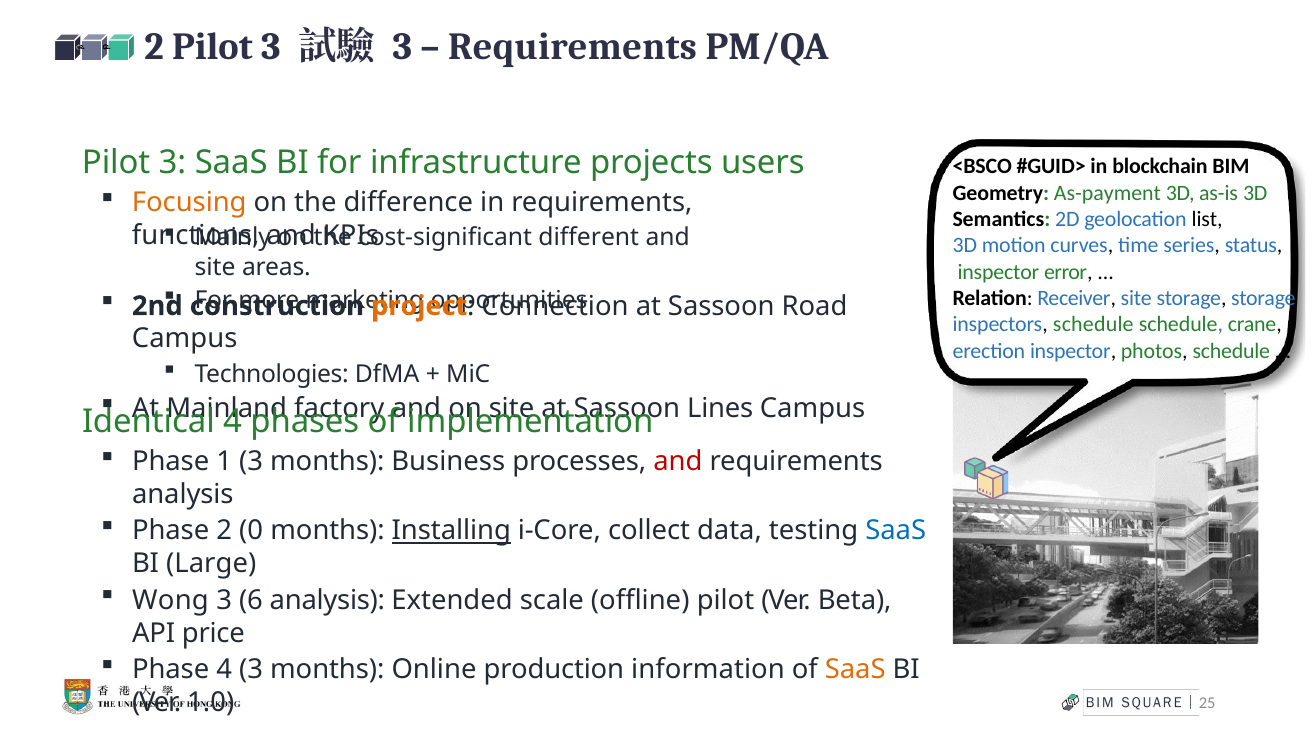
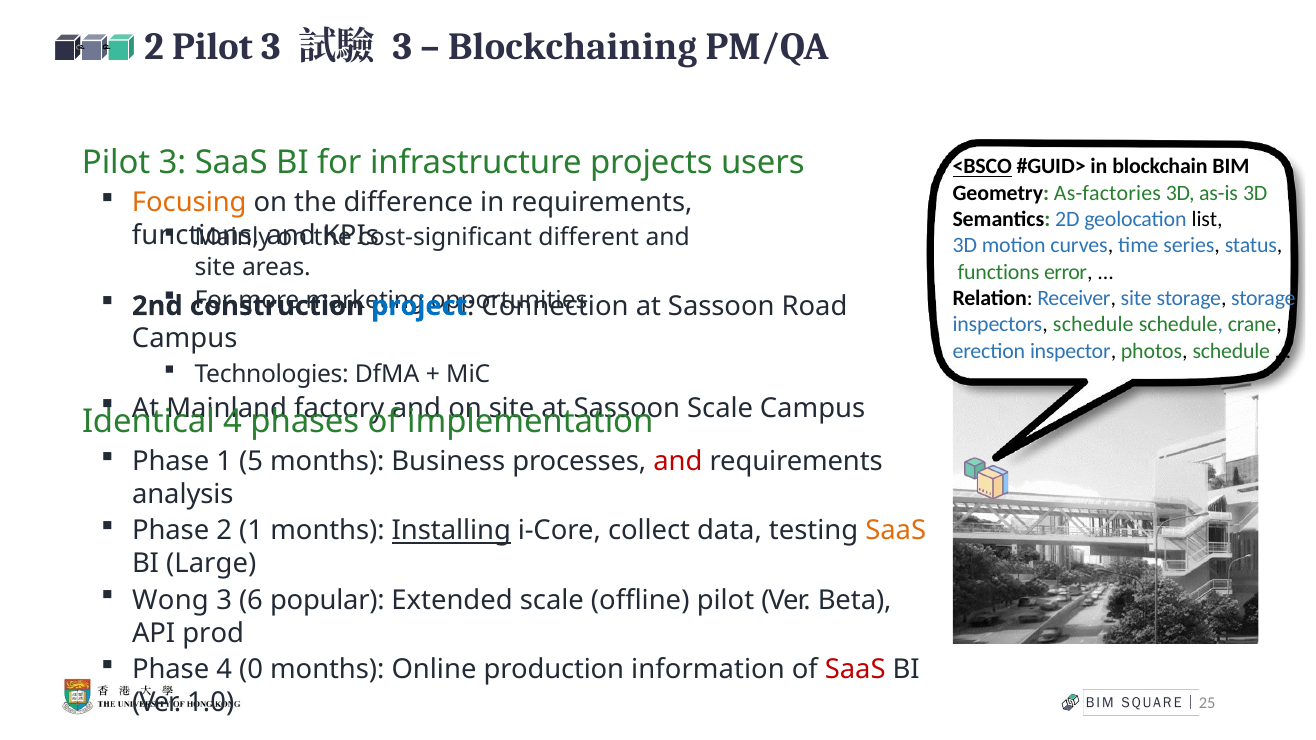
Requirements: Requirements -> Blockchaining (573, 47)
<BSCO underline: none -> present (982, 167)
As-payment: As-payment -> As-factories (1107, 193)
inspector: inspector -> functions (998, 272)
project colour: orange -> blue (419, 306)
Lines: Lines -> Scale (720, 409)
1 3: 3 -> 5 (251, 462)
2 0: 0 -> 1 (251, 531)
SaaS colour: blue -> orange (896, 531)
6 analysis: analysis -> popular (327, 601)
price: price -> prod (213, 633)
4 3: 3 -> 0 (251, 670)
SaaS colour: orange -> red (855, 670)
